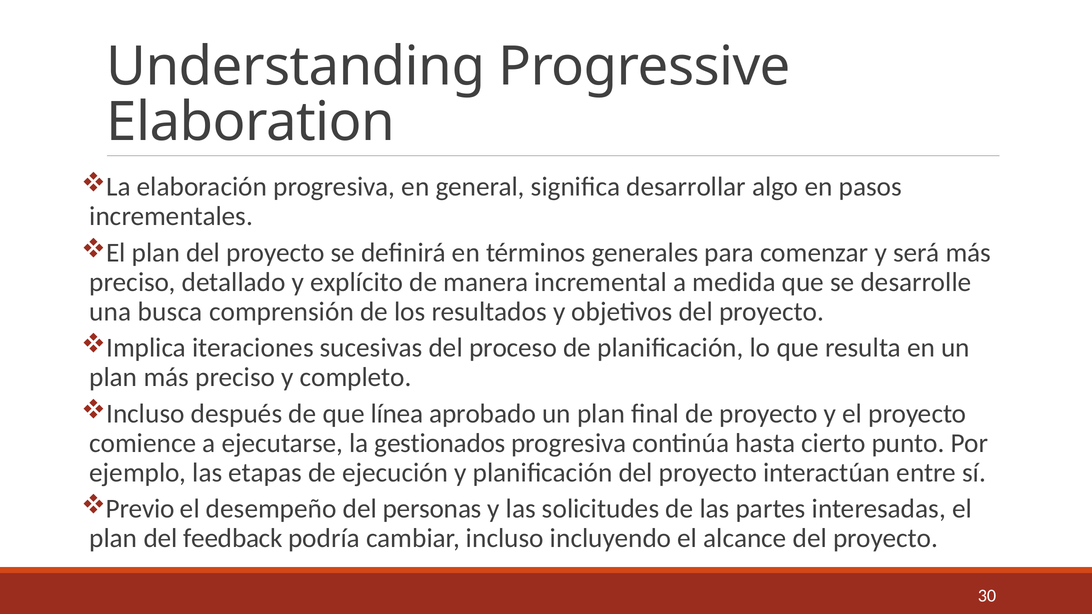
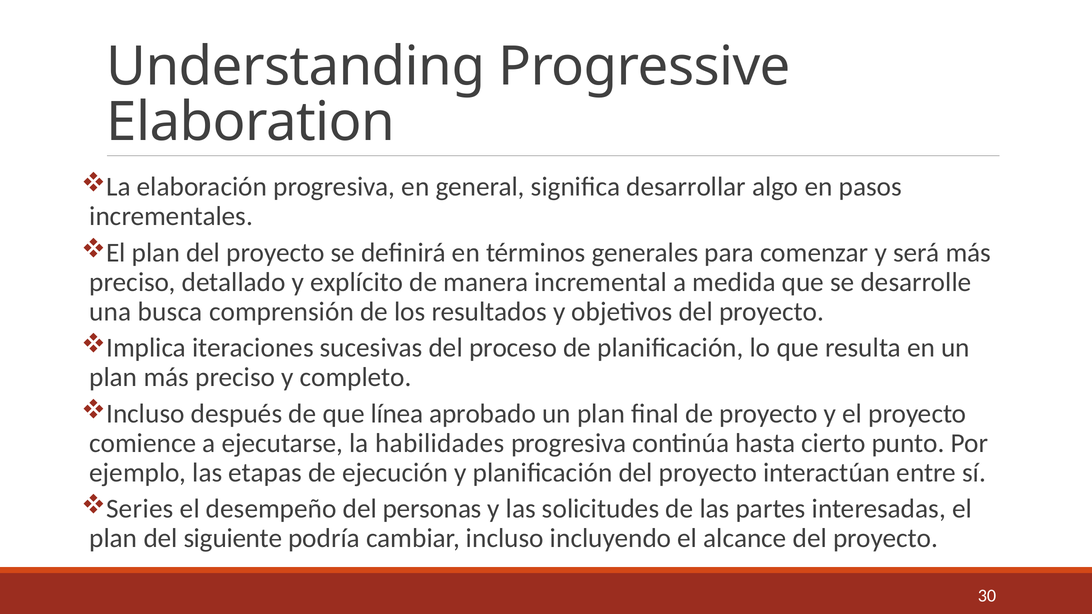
gestionados: gestionados -> habilidades (440, 443)
Previo: Previo -> Series (140, 509)
feedback: feedback -> siguiente (233, 539)
